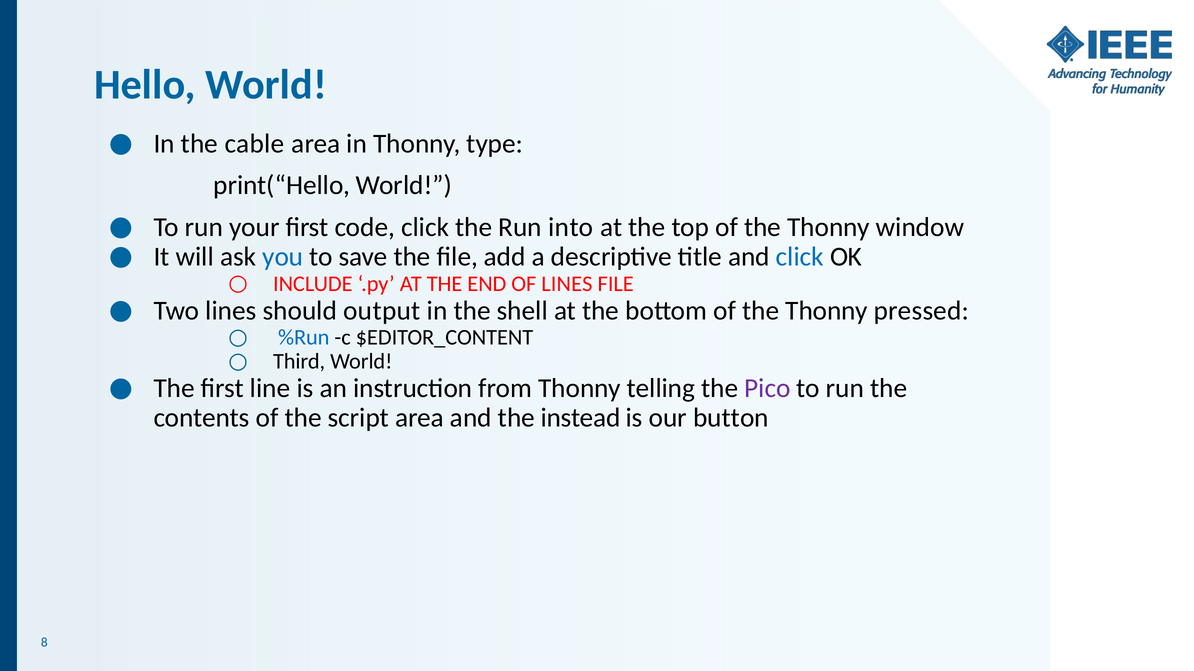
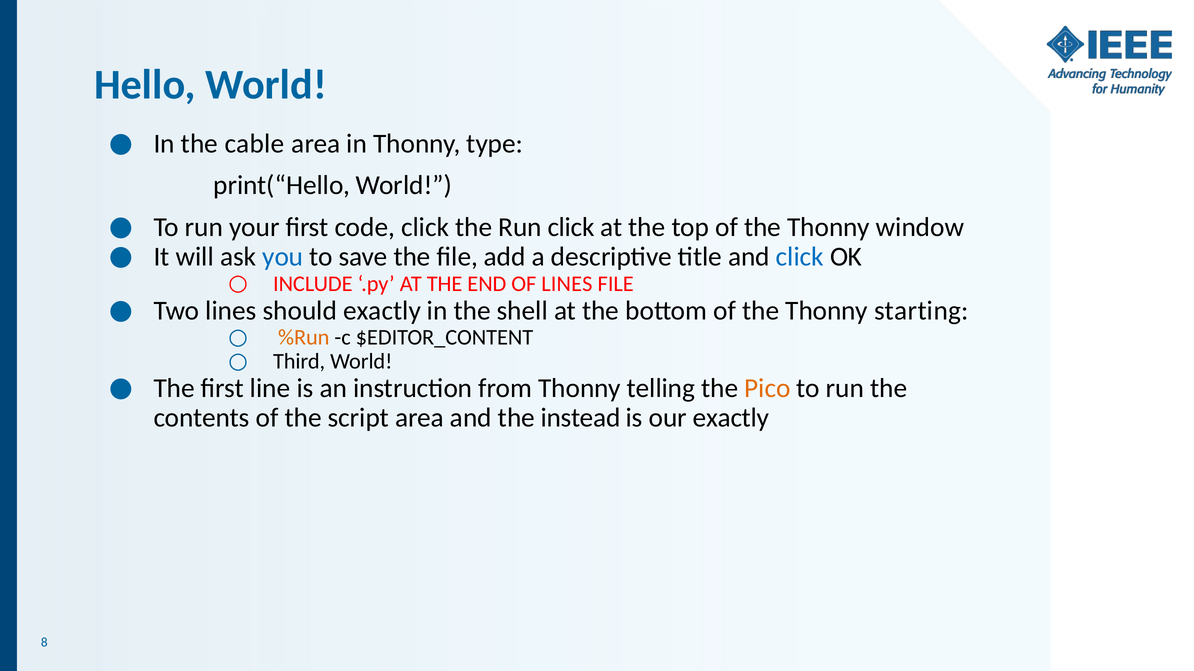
Run into: into -> click (571, 228)
should output: output -> exactly (382, 311)
pressed: pressed -> starting (921, 311)
%Run colour: blue -> orange (304, 338)
Pico colour: purple -> orange (767, 389)
our button: button -> exactly (731, 418)
